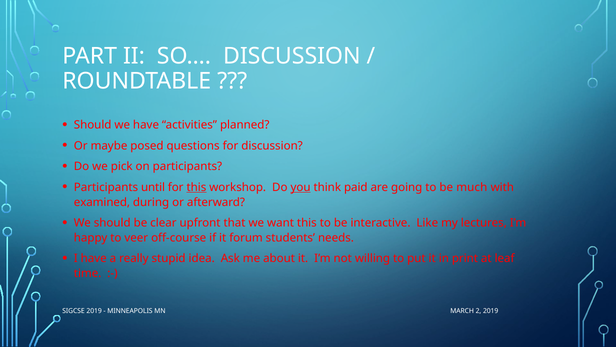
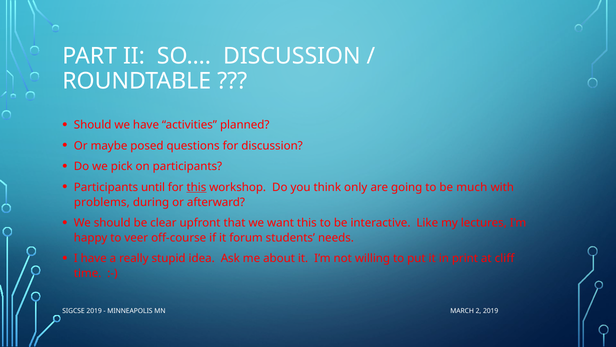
you underline: present -> none (301, 187)
paid: paid -> only (356, 187)
examined: examined -> problems (102, 202)
leaf: leaf -> cliff (505, 258)
